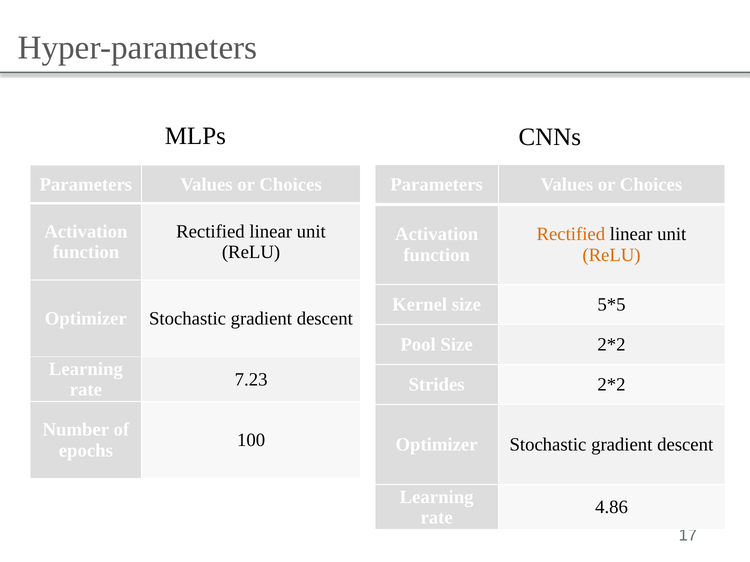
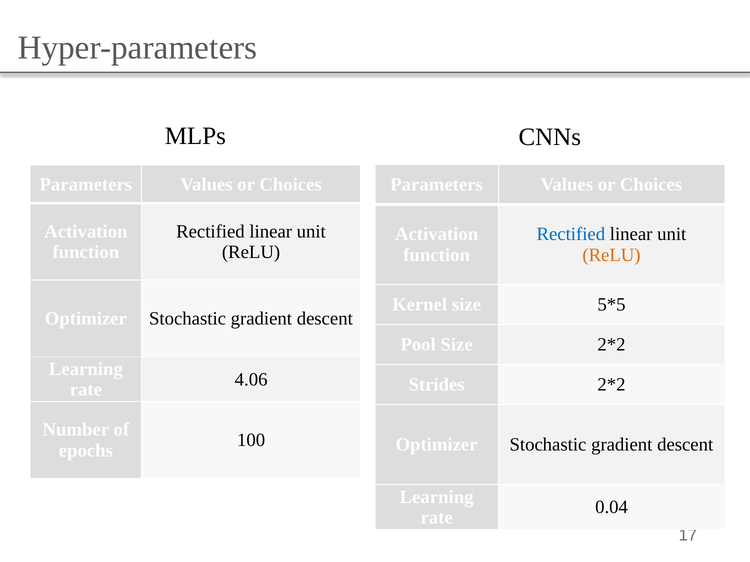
Rectified colour: orange -> blue (571, 234)
7.23: 7.23 -> 4.06 (251, 380)
4.86: 4.86 -> 0.04 (612, 508)
